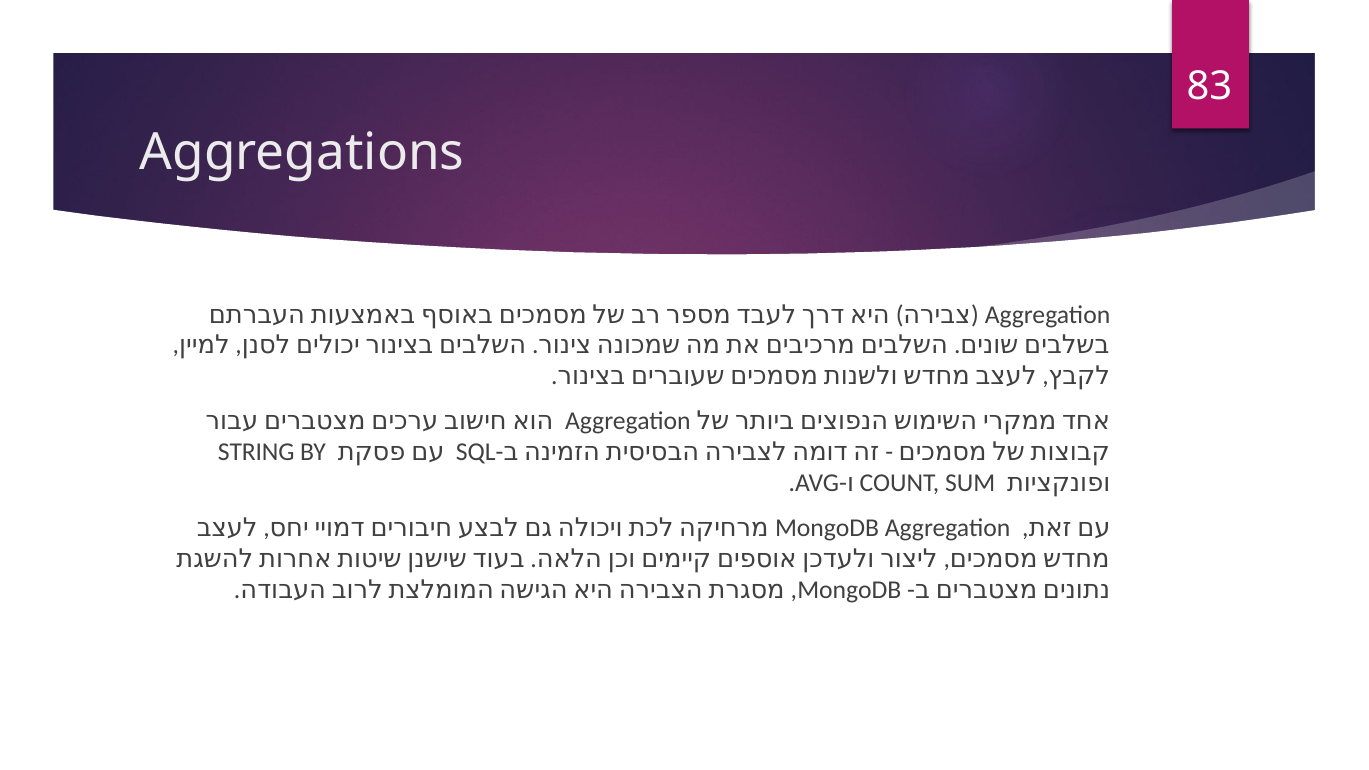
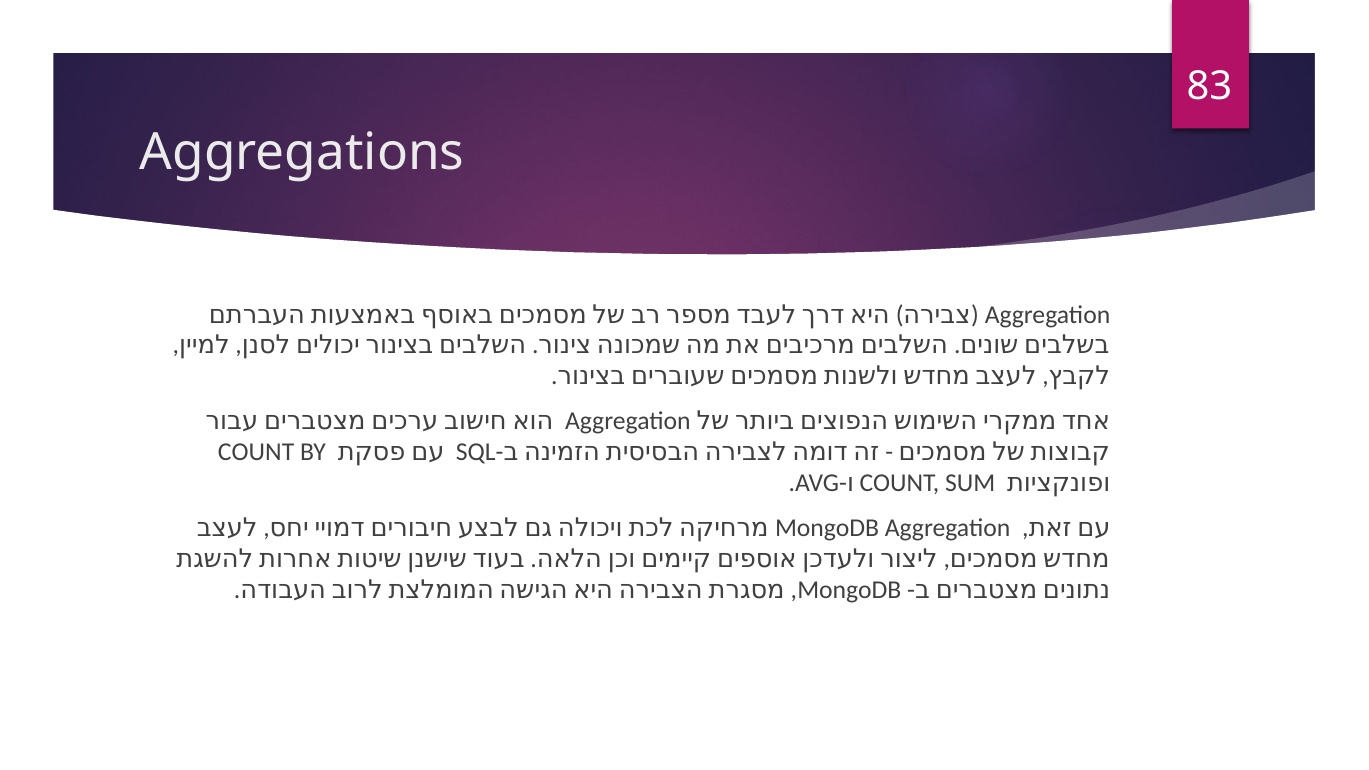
STRING: STRING -> COUNT (256, 452)
